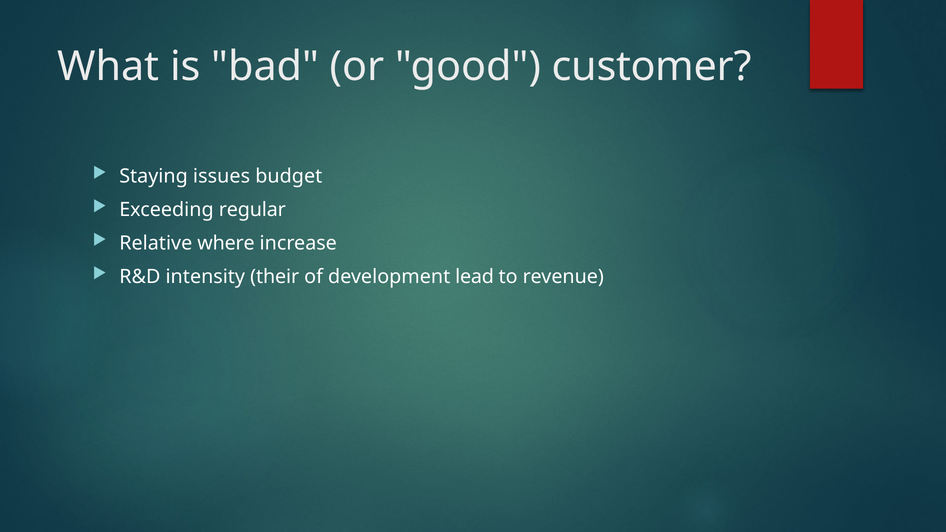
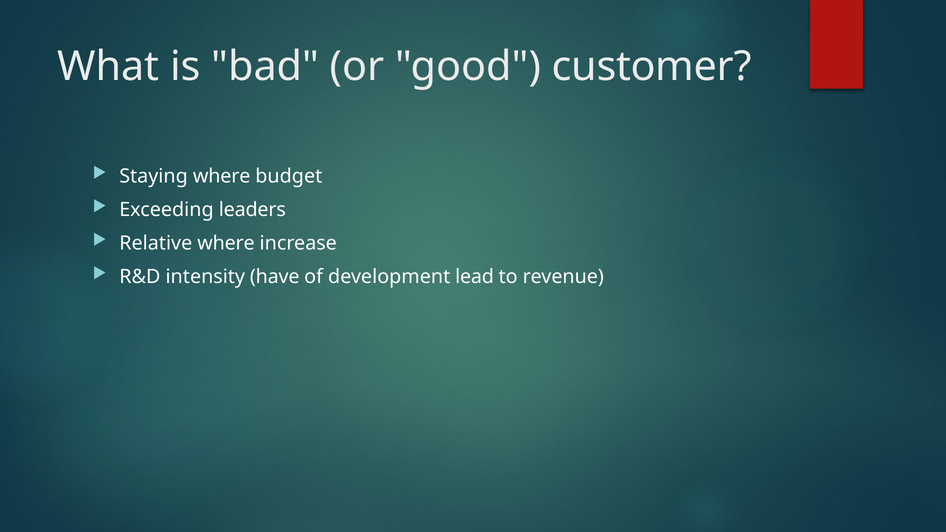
Staying issues: issues -> where (222, 176)
regular: regular -> leaders (252, 210)
their: their -> have (275, 277)
